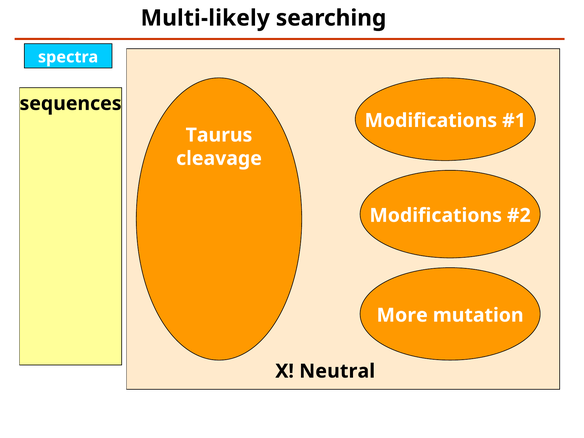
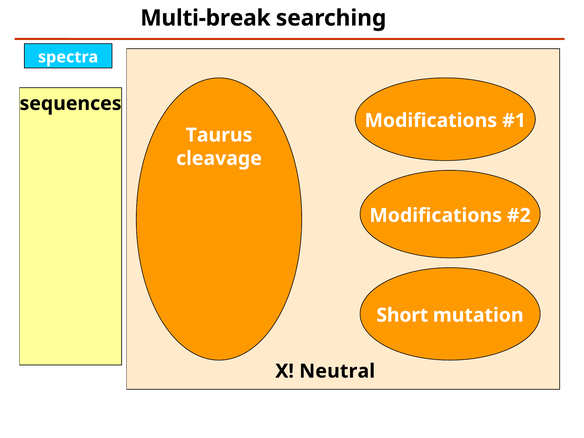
Multi-likely: Multi-likely -> Multi-break (205, 18)
More: More -> Short (402, 315)
